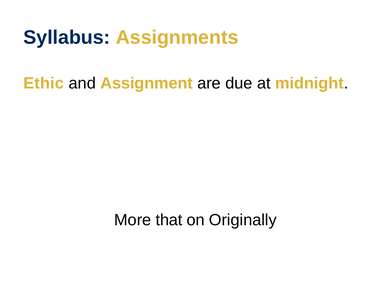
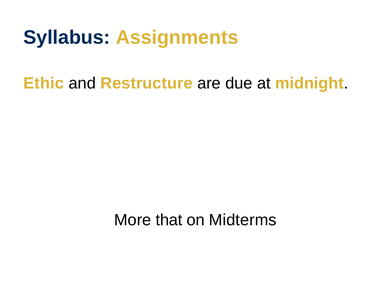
Assignment: Assignment -> Restructure (147, 83)
Originally: Originally -> Midterms (243, 220)
